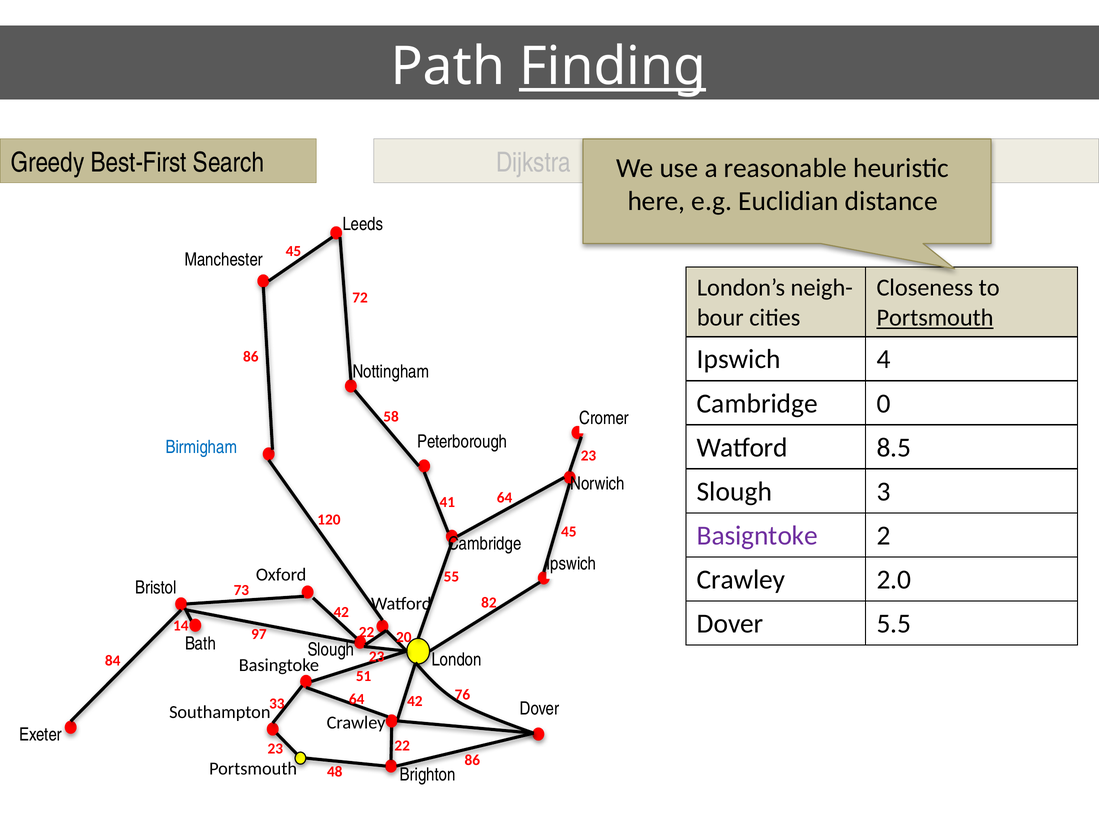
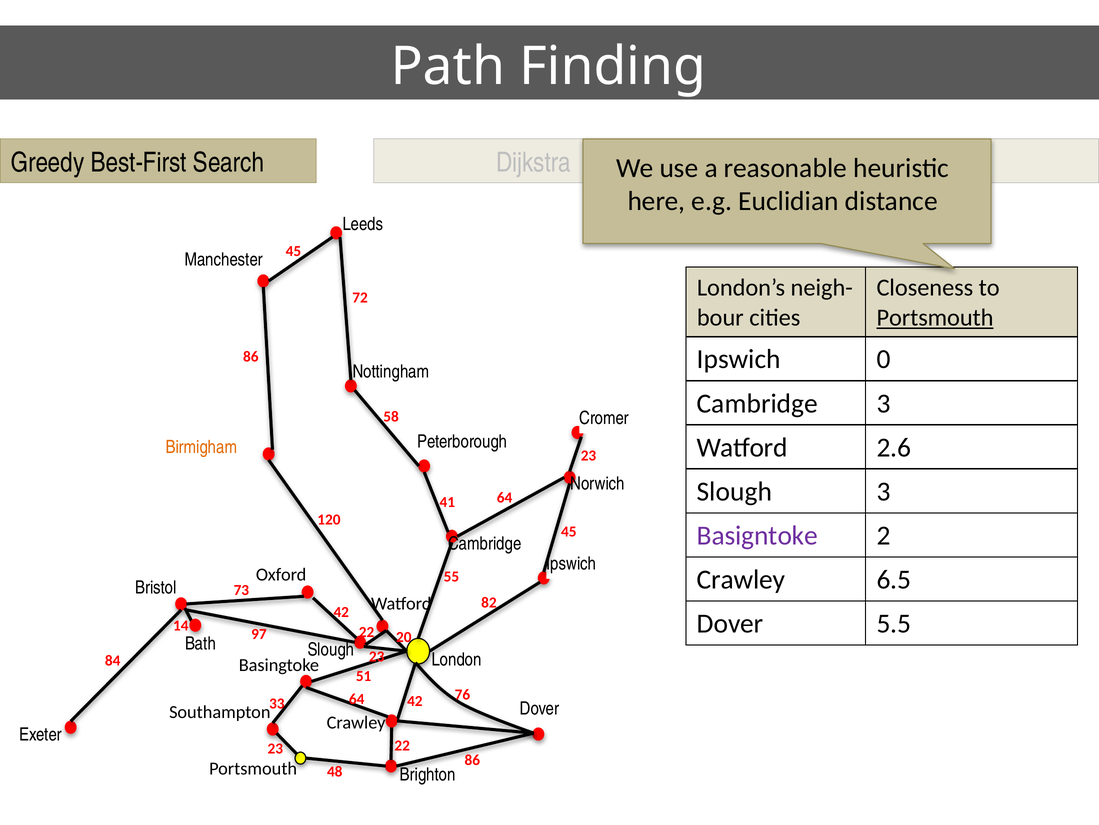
Finding underline: present -> none (613, 67)
4: 4 -> 0 (883, 359)
Cambridge 0: 0 -> 3 (883, 403)
8.5: 8.5 -> 2.6 (894, 447)
Birmigham colour: blue -> orange (201, 447)
2.0: 2.0 -> 6.5 (894, 579)
